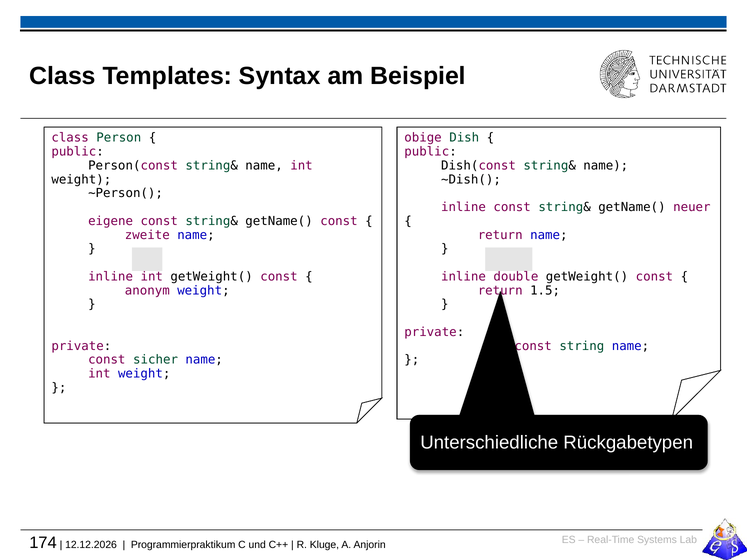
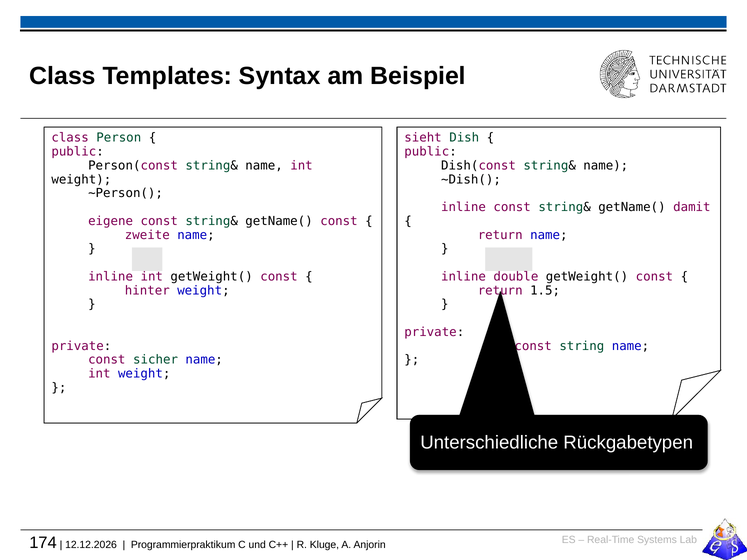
obige: obige -> sieht (423, 138)
neuer: neuer -> damit (692, 207)
anonym: anonym -> hinter (147, 291)
